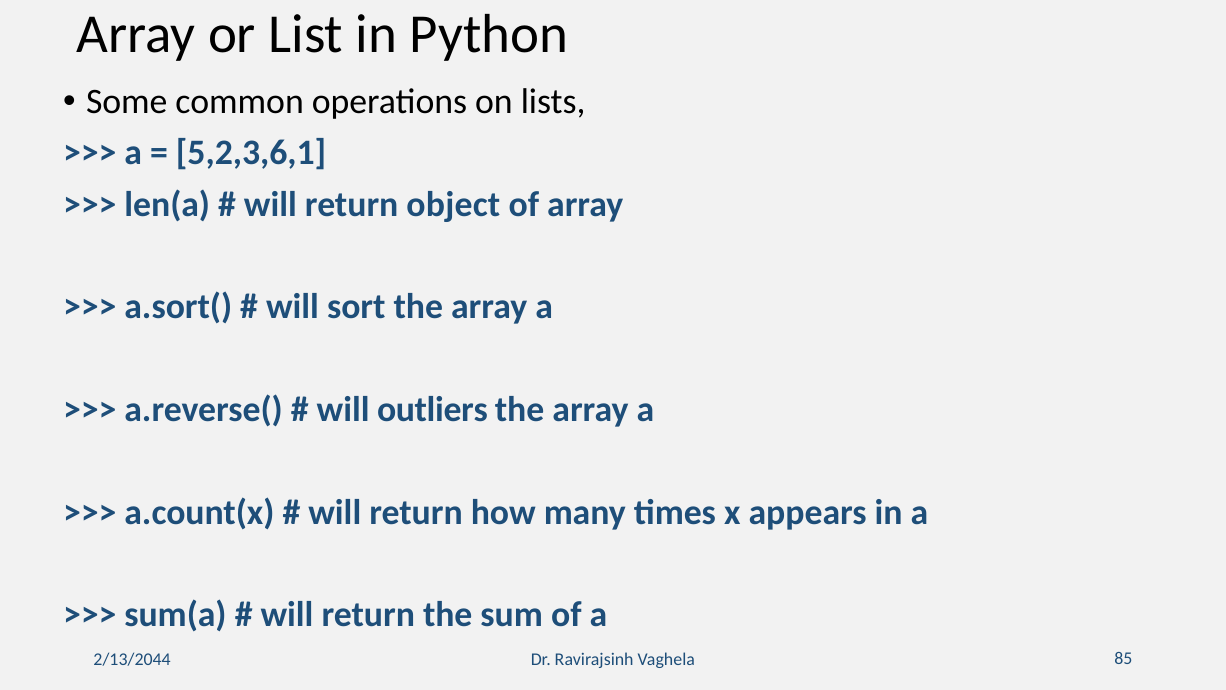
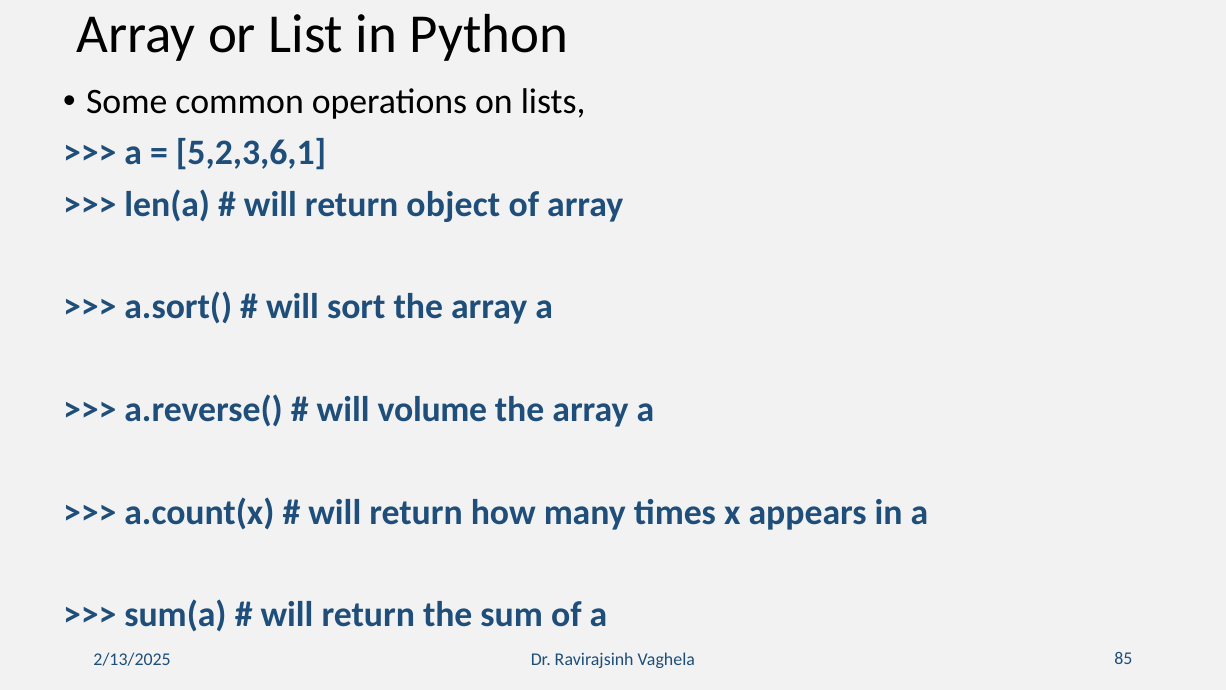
outliers: outliers -> volume (432, 409)
2/13/2044: 2/13/2044 -> 2/13/2025 (132, 659)
